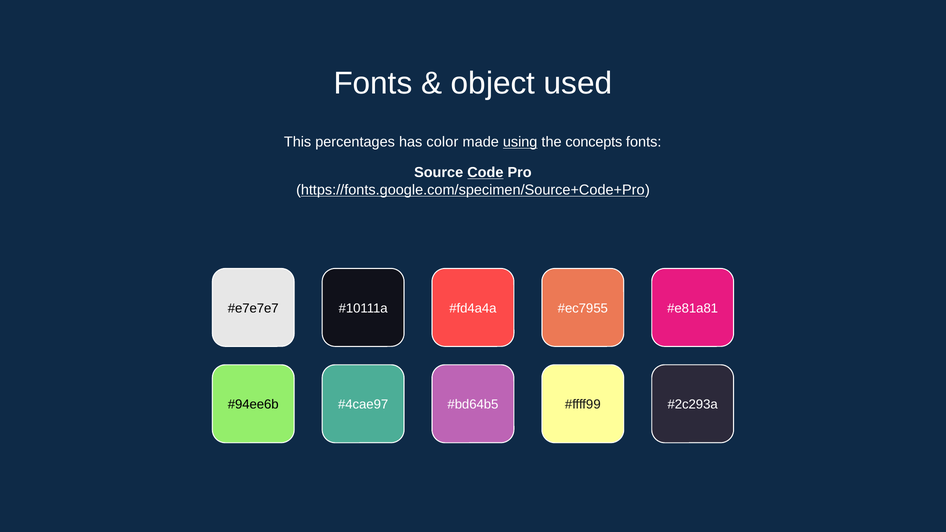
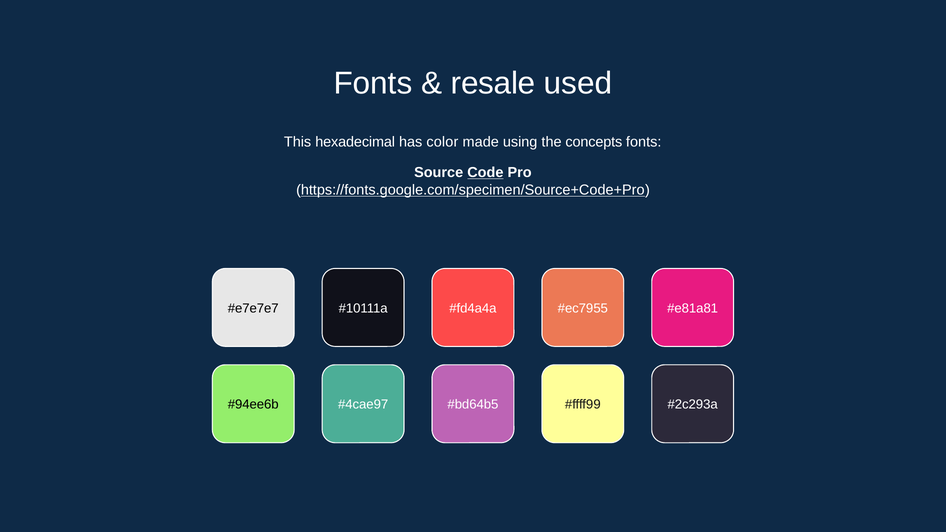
object: object -> resale (493, 83)
percentages: percentages -> hexadecimal (355, 142)
using underline: present -> none (520, 142)
